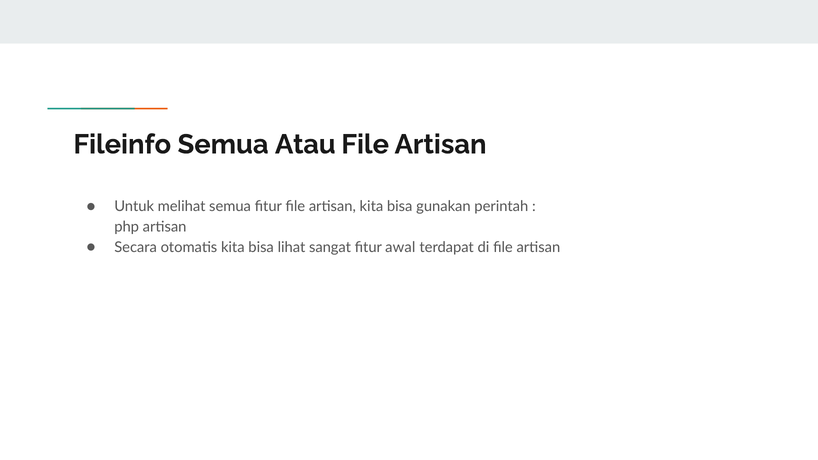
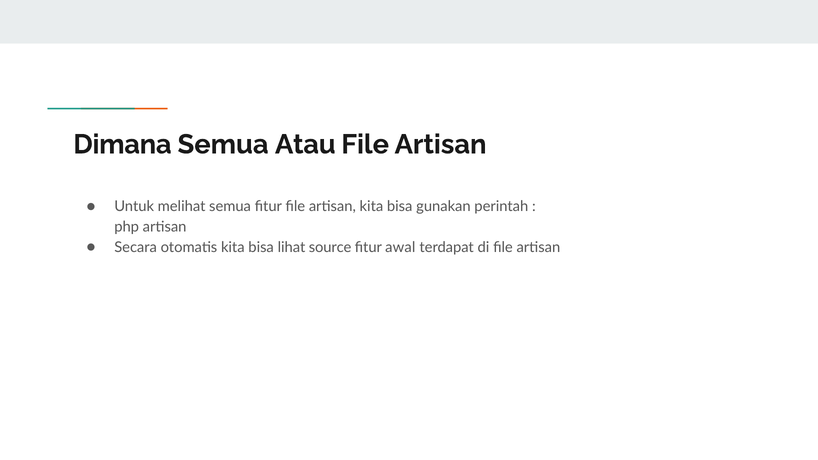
Fileinfo: Fileinfo -> Dimana (122, 144)
sangat: sangat -> source (330, 247)
